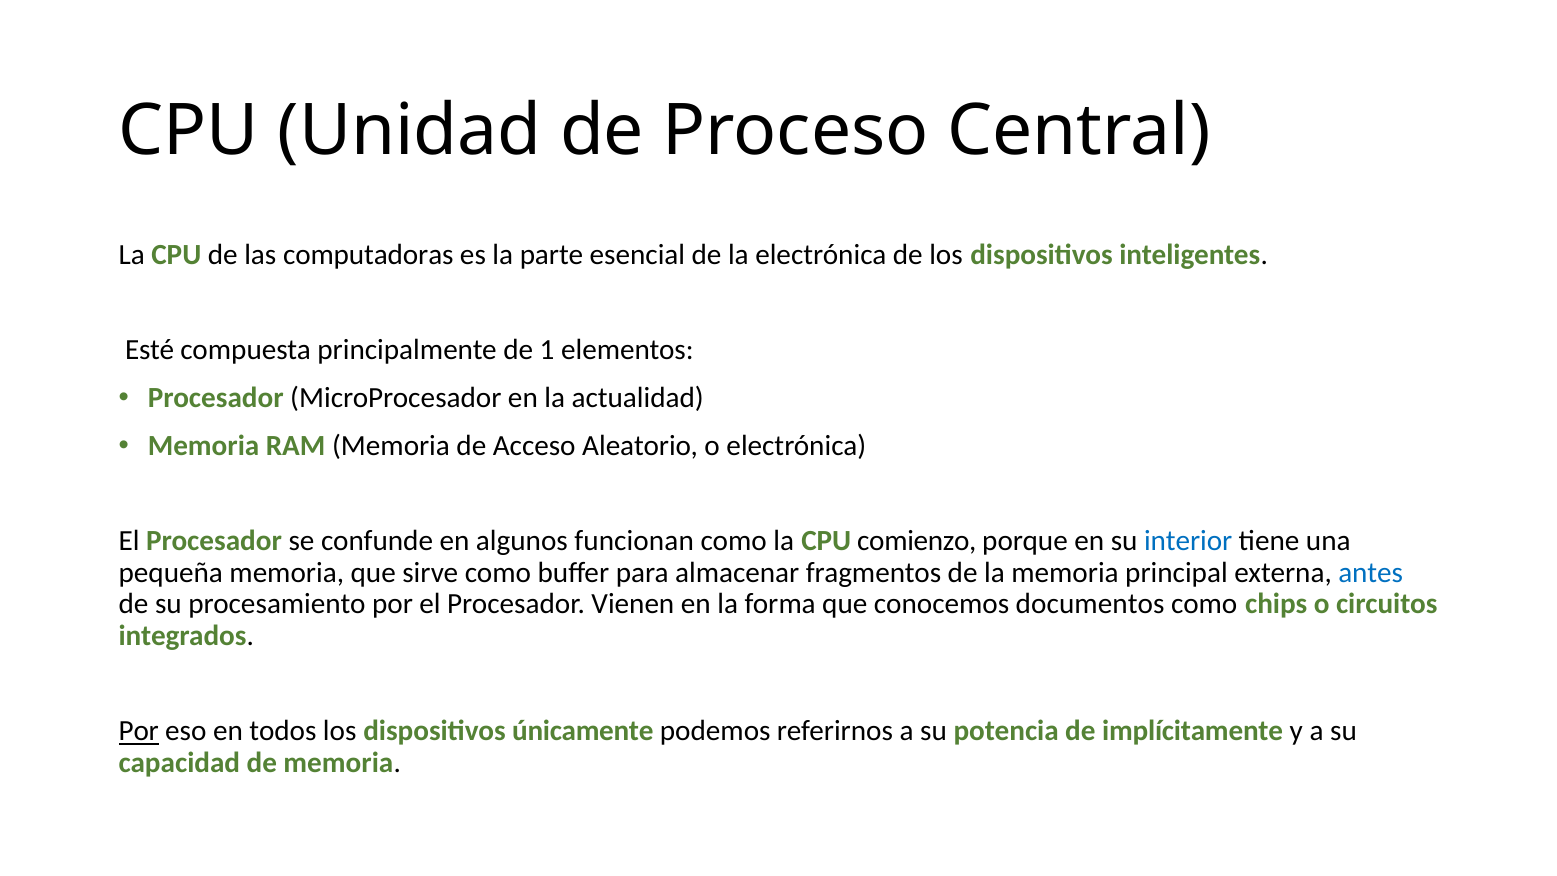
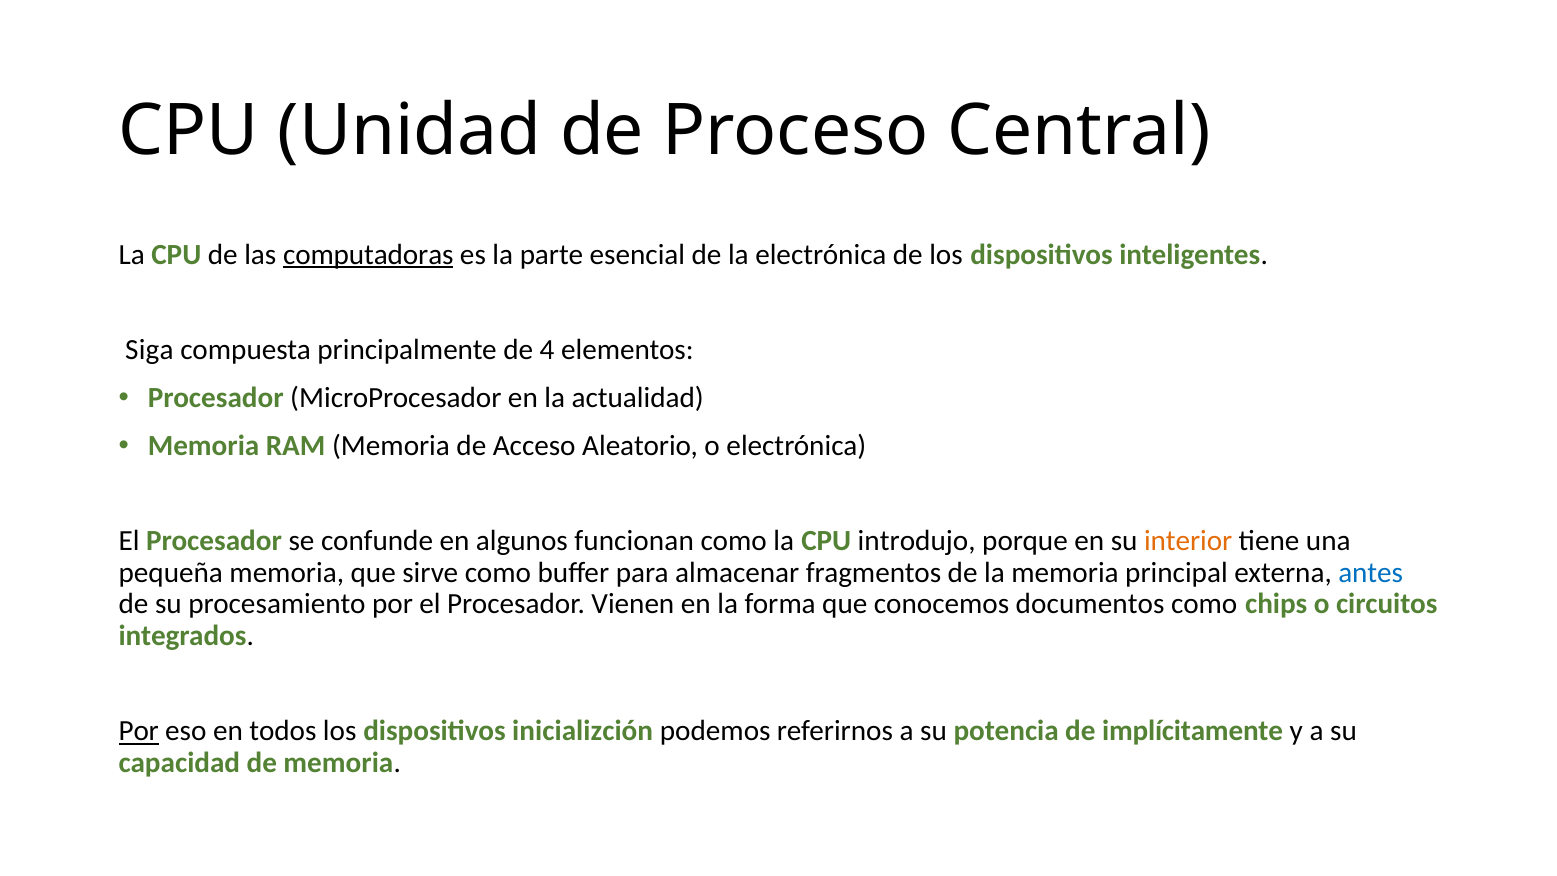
computadoras underline: none -> present (368, 255)
Esté: Esté -> Siga (149, 350)
1: 1 -> 4 (547, 350)
comienzo: comienzo -> introdujo (917, 541)
interior colour: blue -> orange (1188, 541)
únicamente: únicamente -> inicializción (583, 731)
